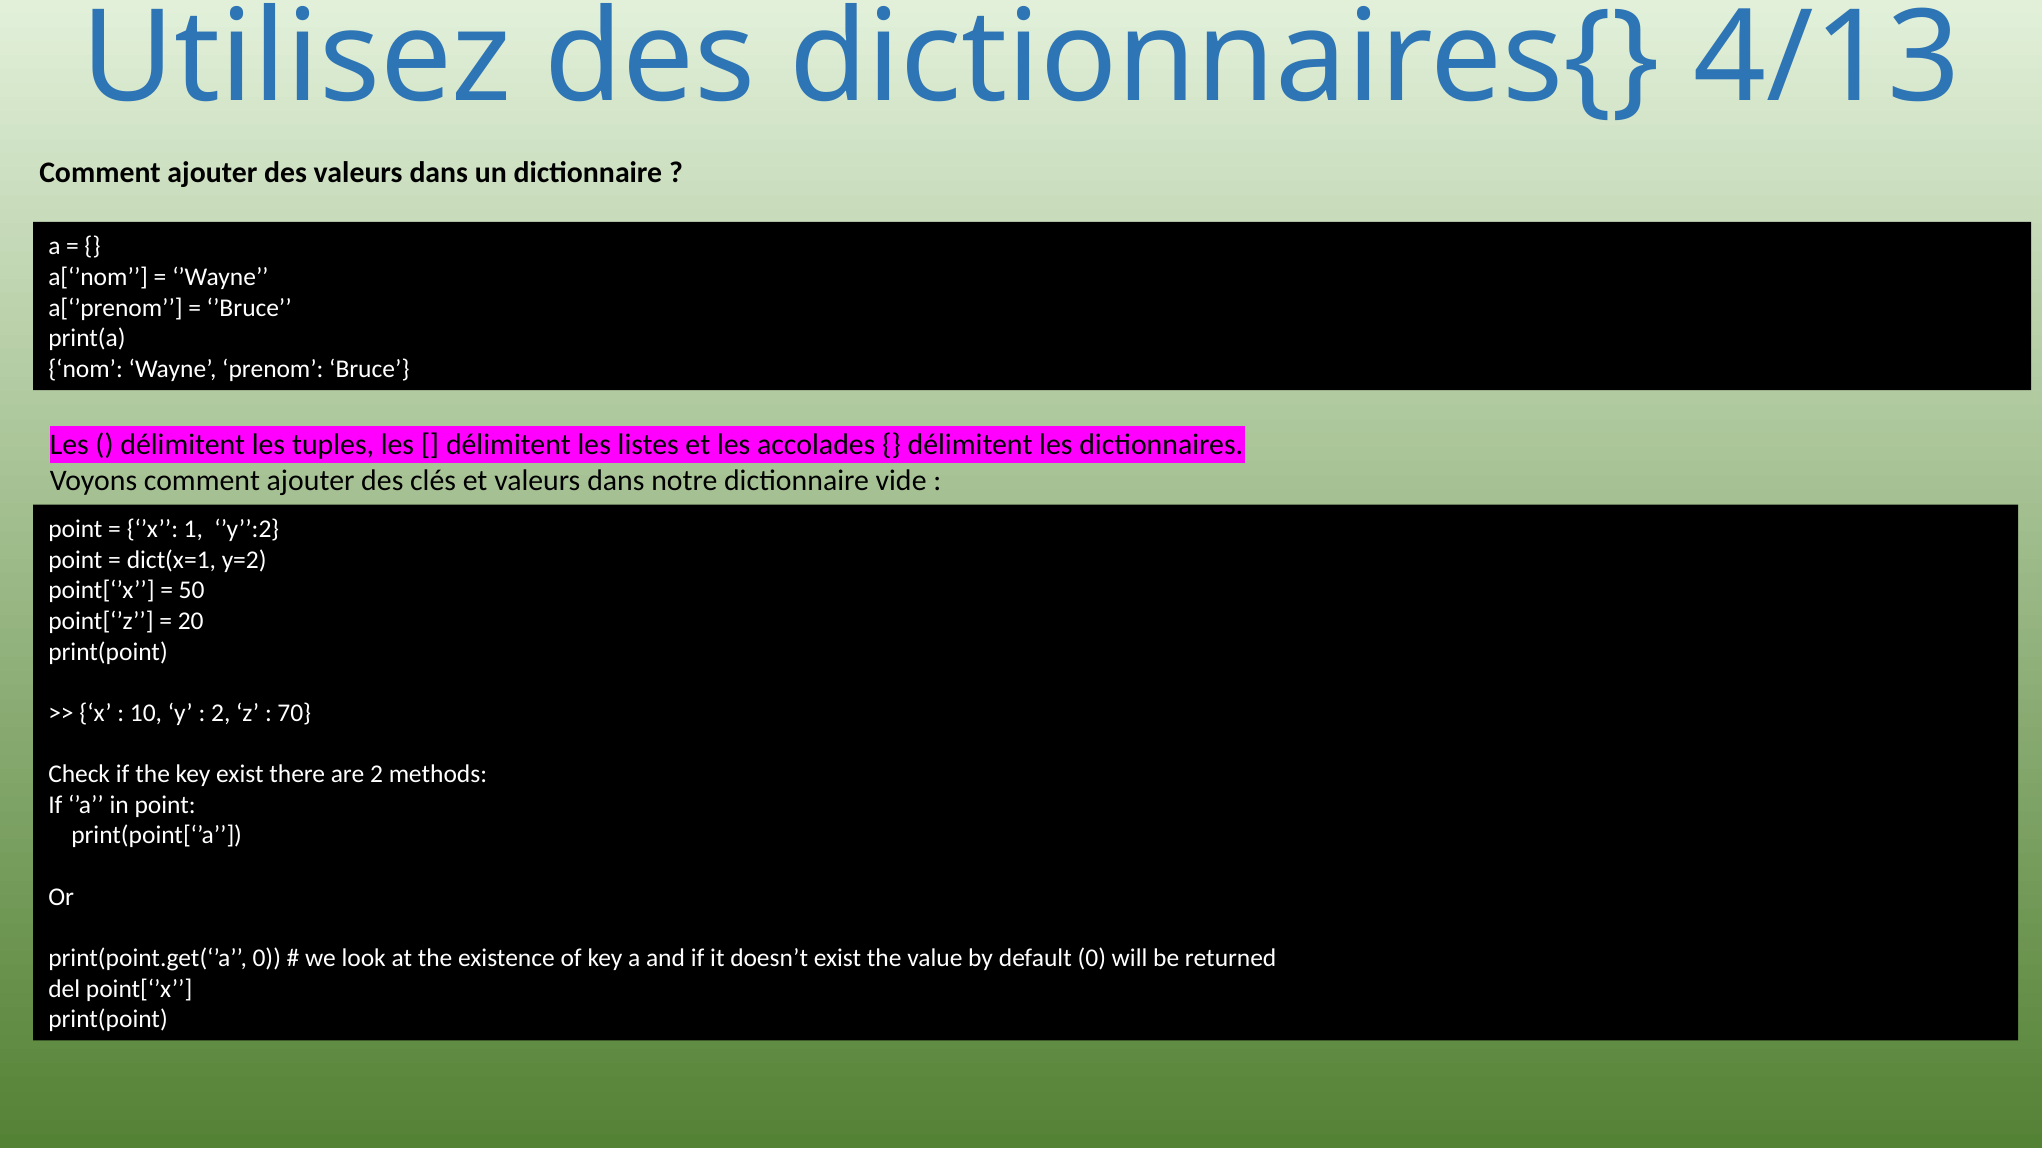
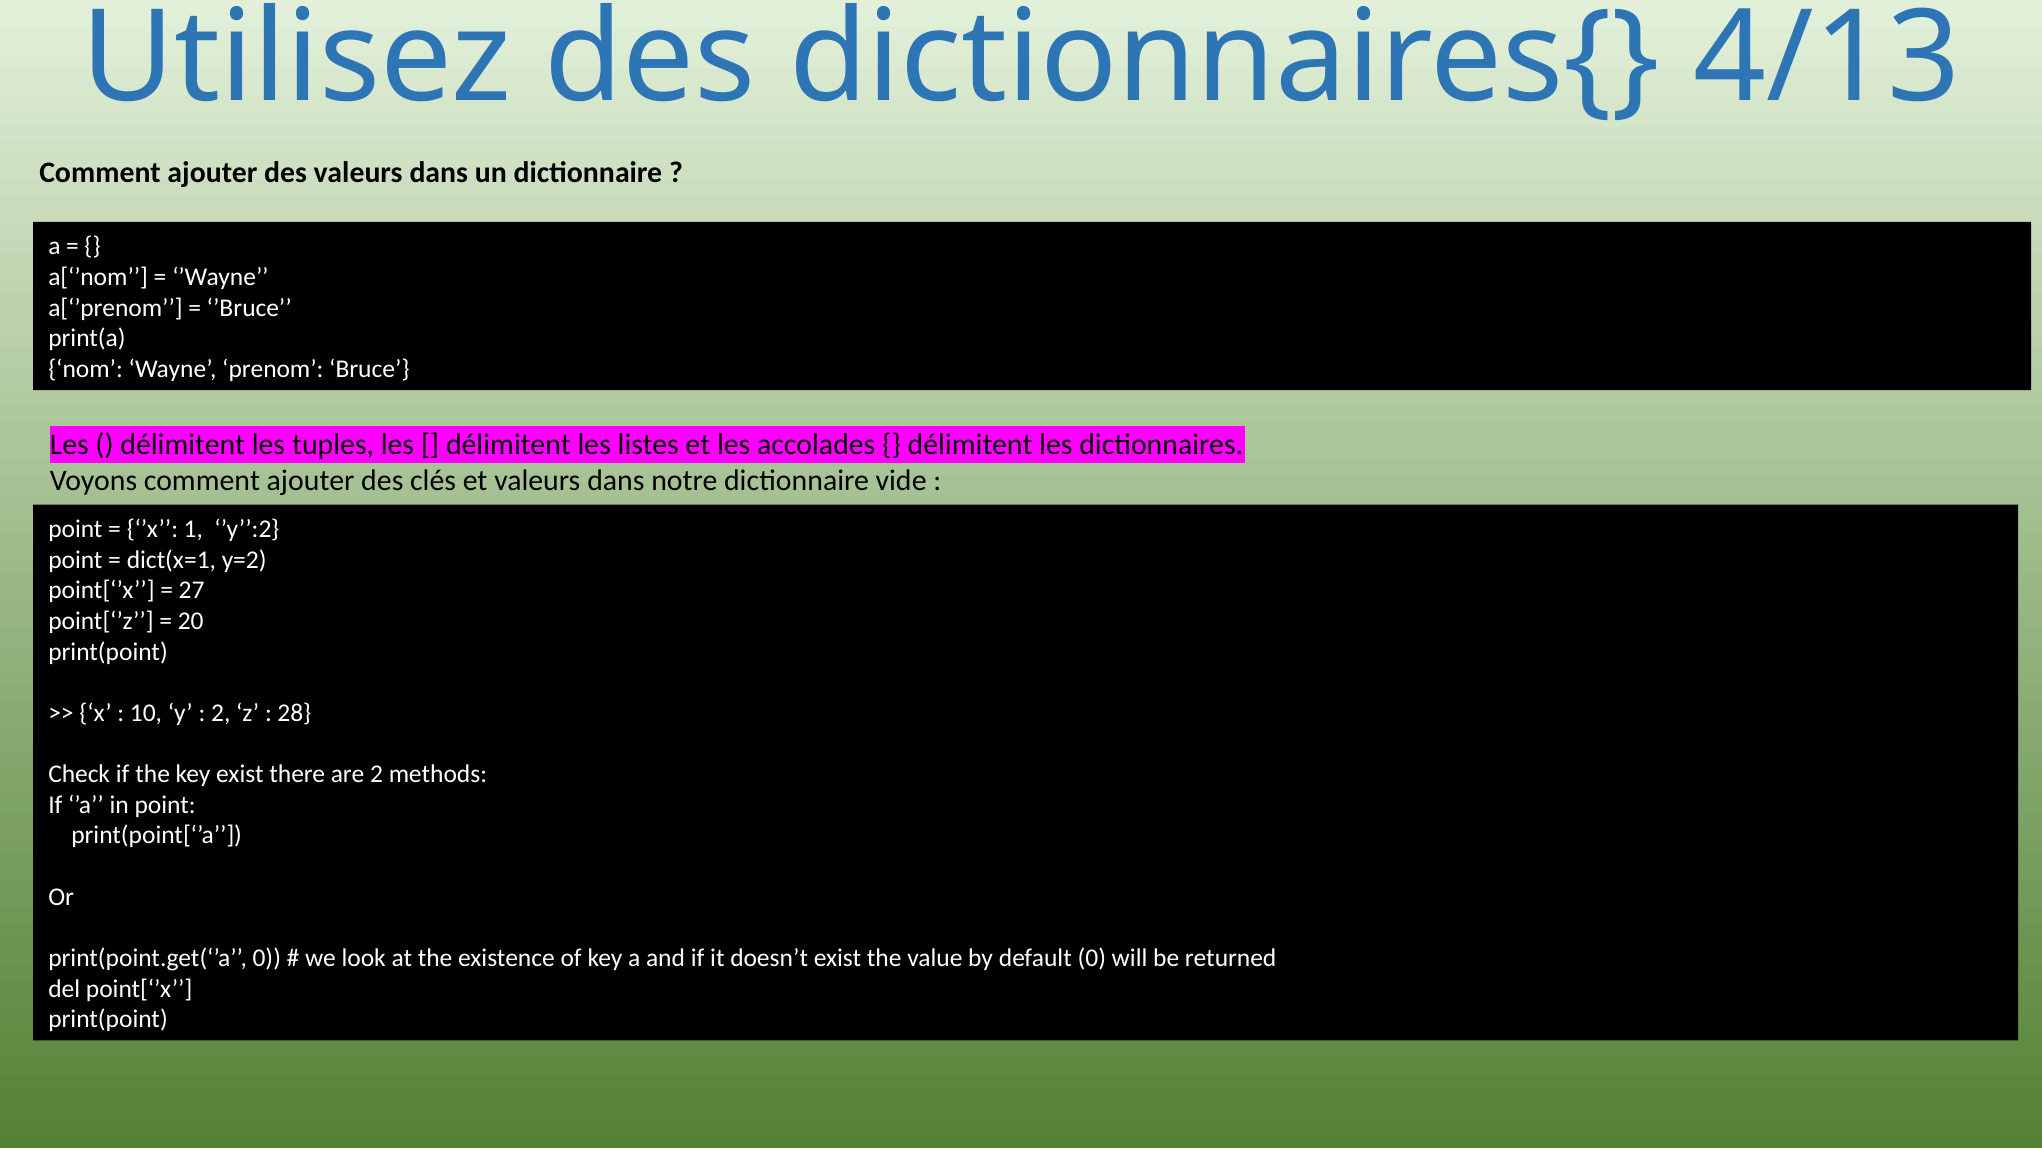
50: 50 -> 27 (192, 590)
70: 70 -> 28 (294, 713)
